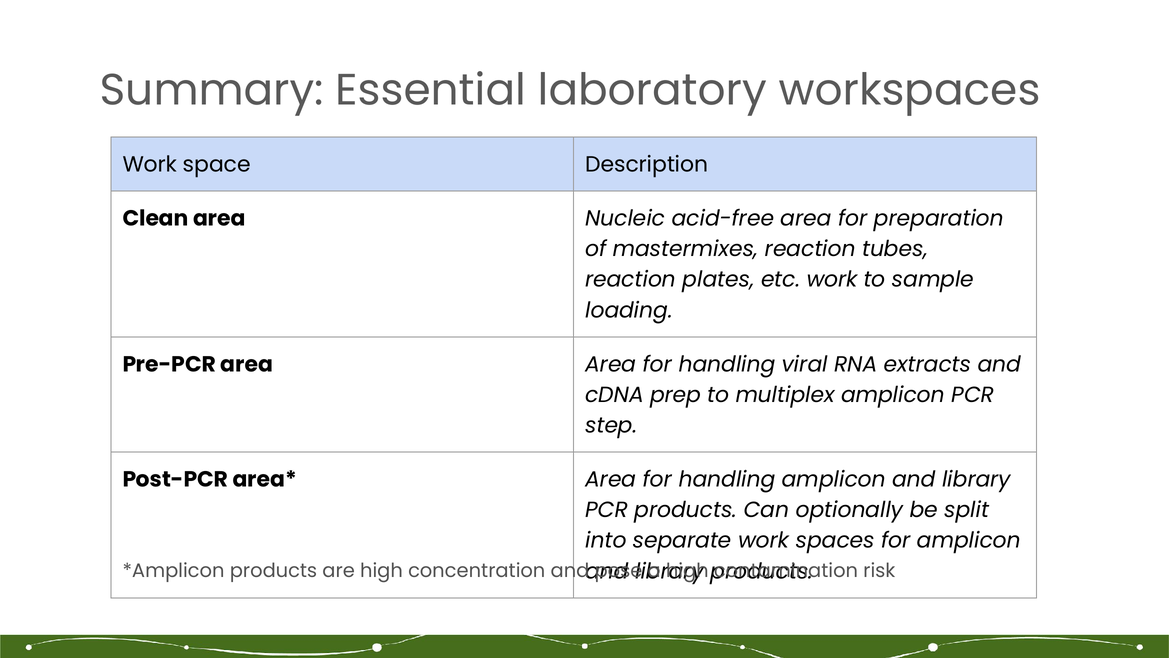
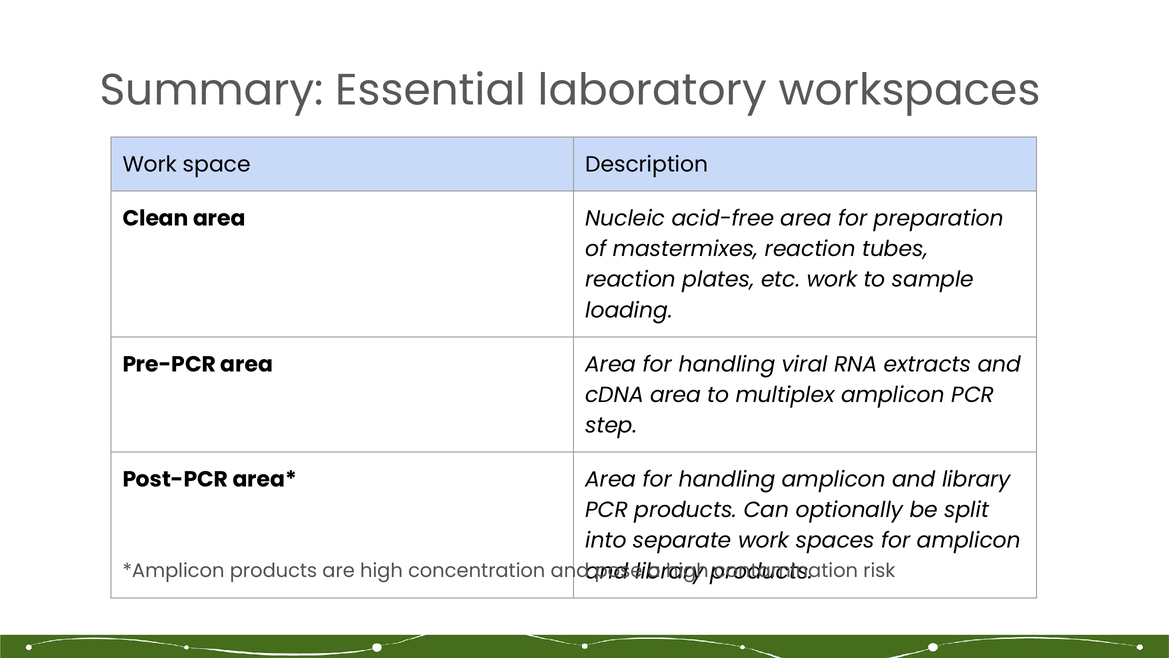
cDNA prep: prep -> area (676, 395)
